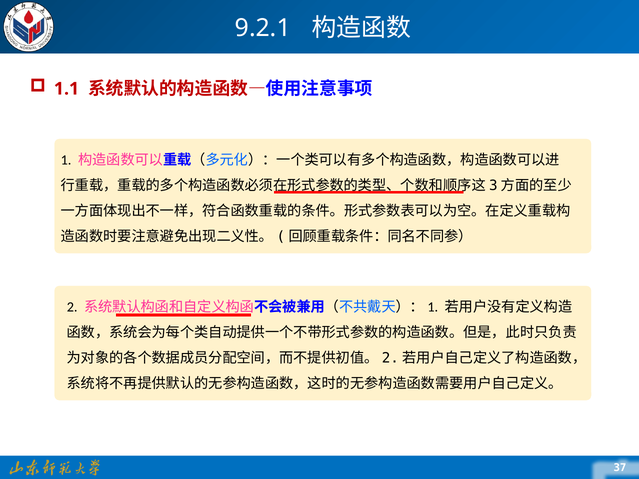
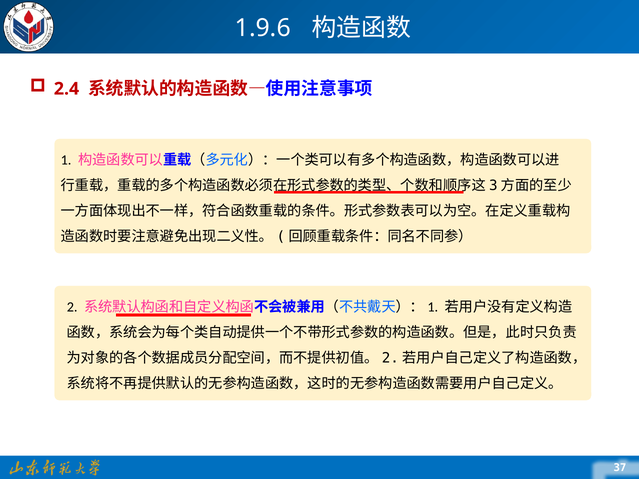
9.2.1: 9.2.1 -> 1.9.6 (263, 28)
1.1: 1.1 -> 2.4 (67, 89)
